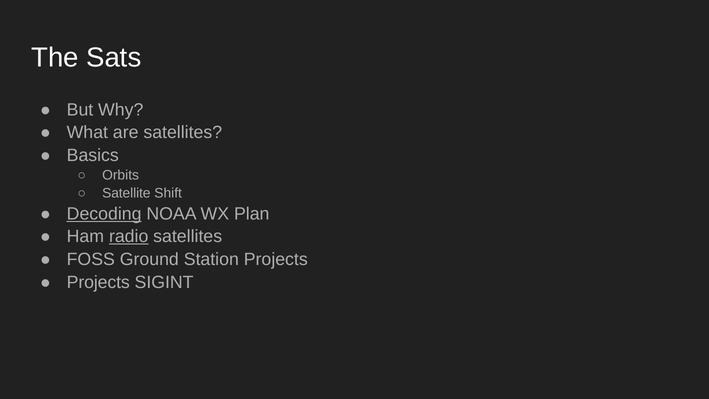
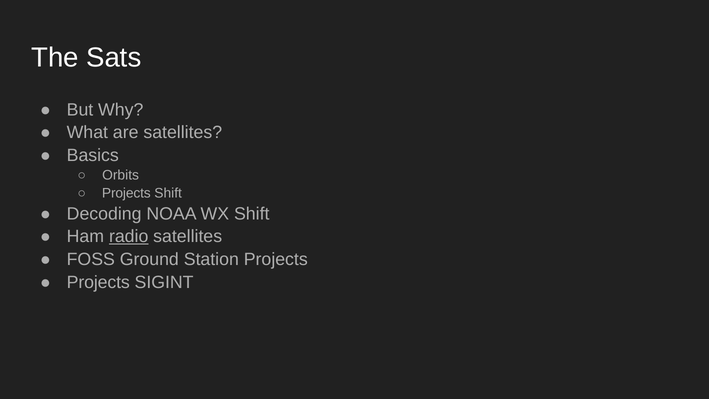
Satellite: Satellite -> Projects (126, 193)
Decoding underline: present -> none (104, 214)
WX Plan: Plan -> Shift (252, 214)
